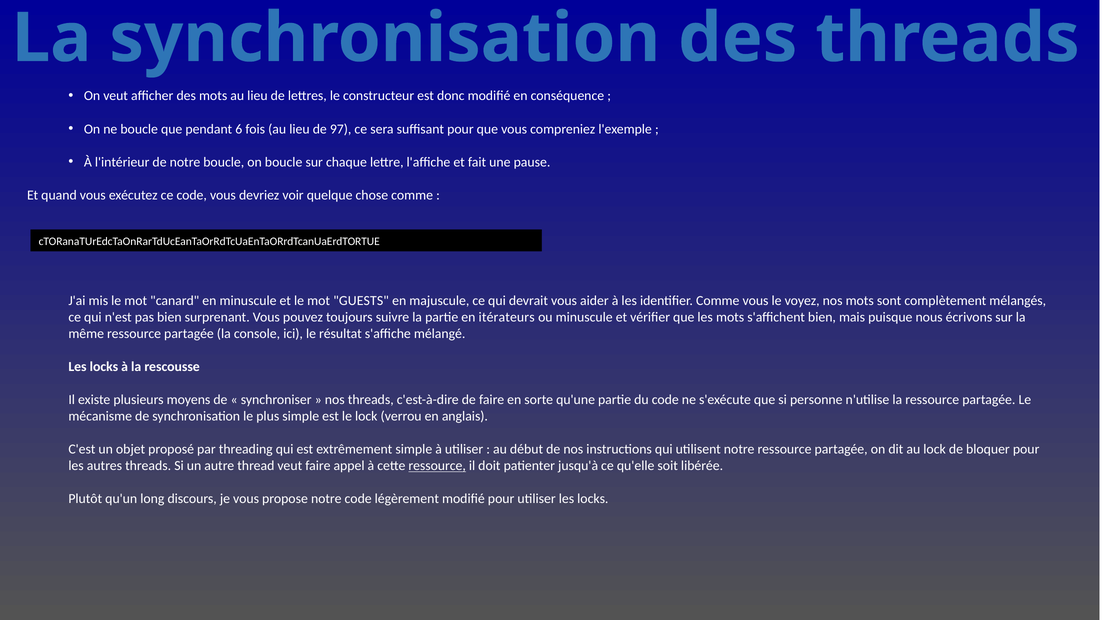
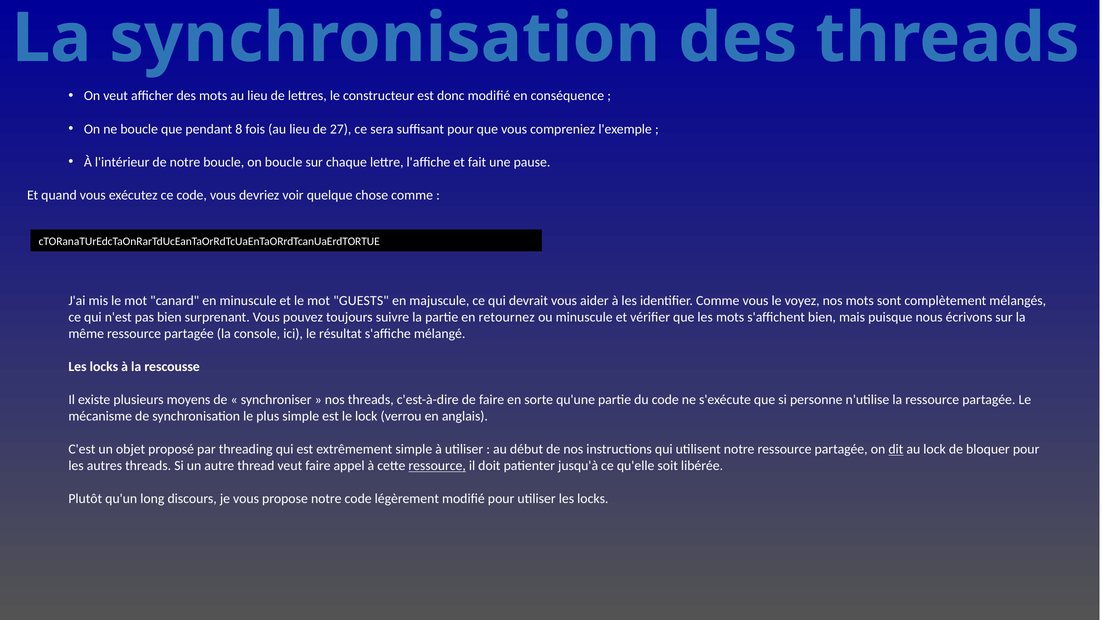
6: 6 -> 8 (239, 129)
97: 97 -> 27 (341, 129)
itérateurs: itérateurs -> retournez (507, 317)
dit underline: none -> present (896, 449)
